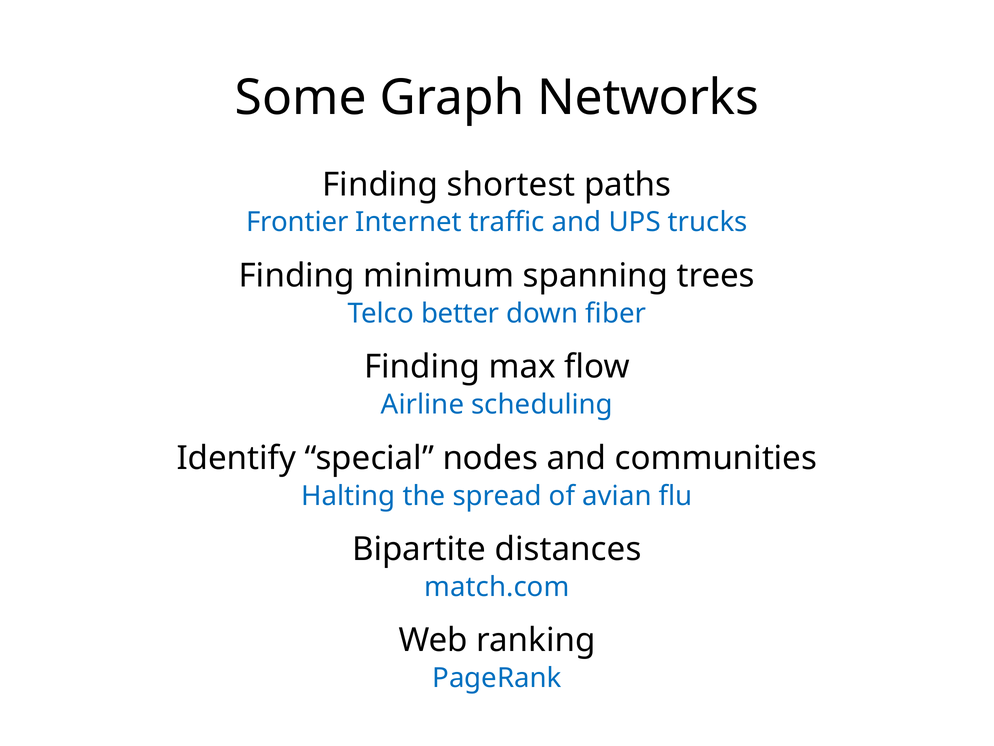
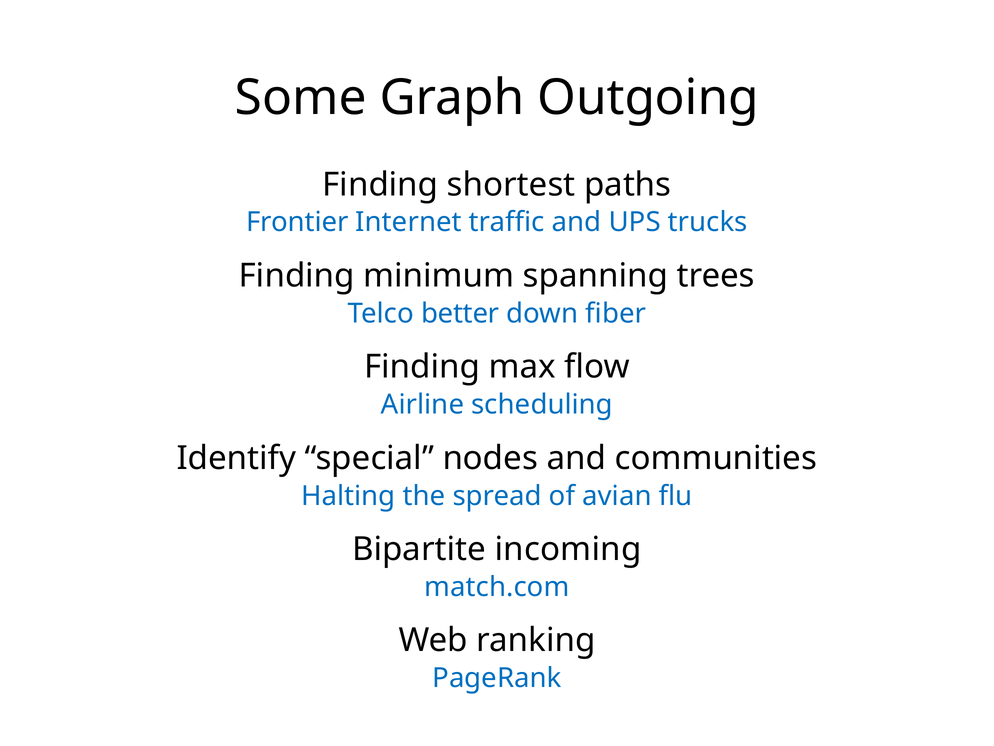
Networks: Networks -> Outgoing (648, 98)
distances: distances -> incoming (568, 549)
